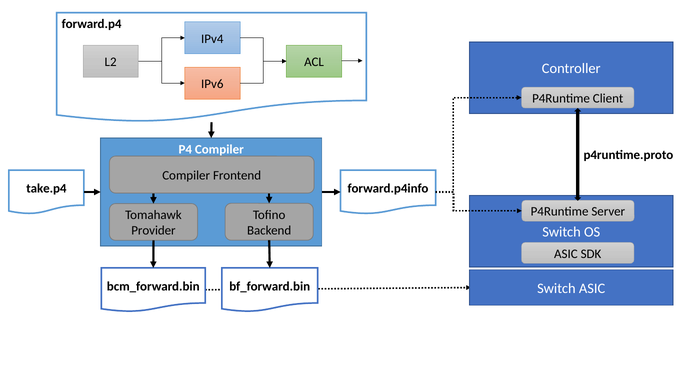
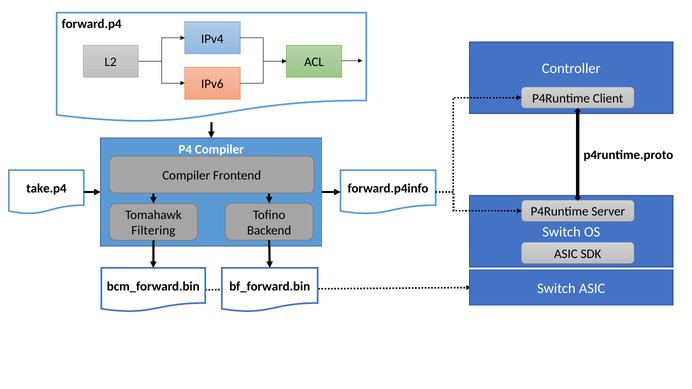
Provider: Provider -> Filtering (153, 231)
